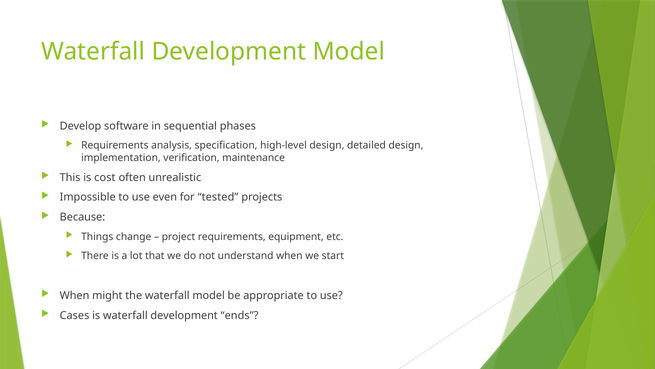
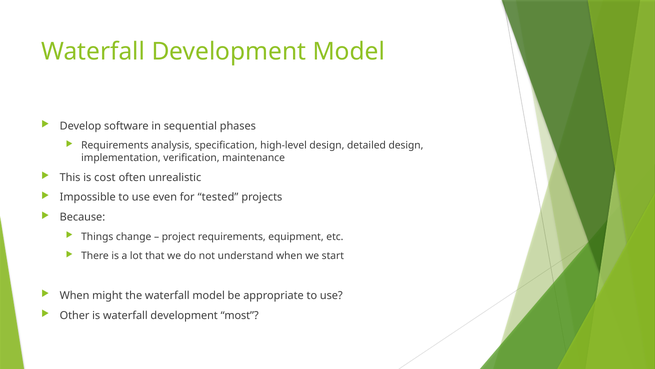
Cases: Cases -> Other (75, 315)
ends: ends -> most (240, 315)
